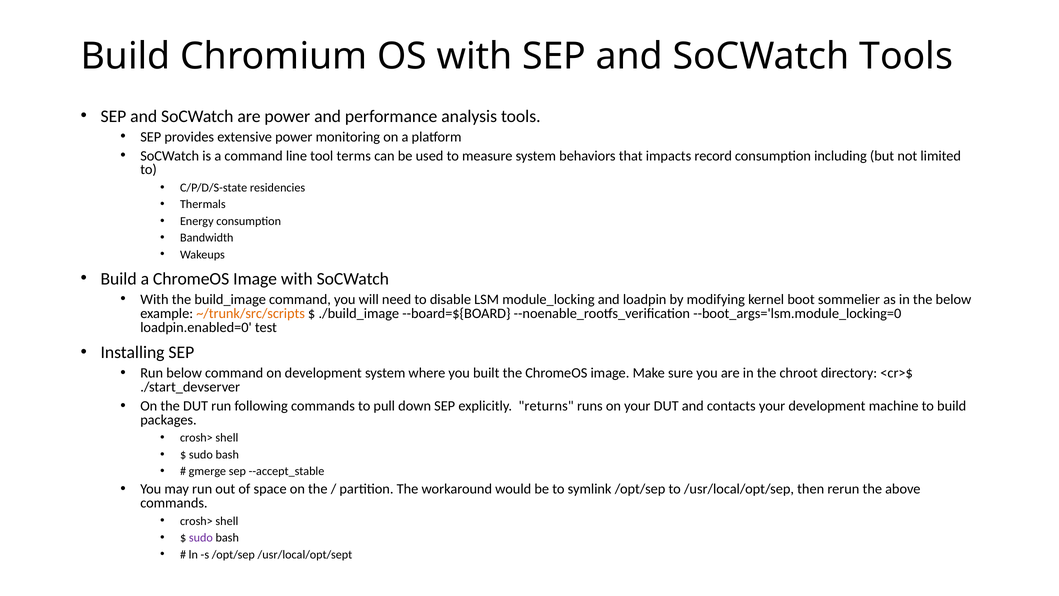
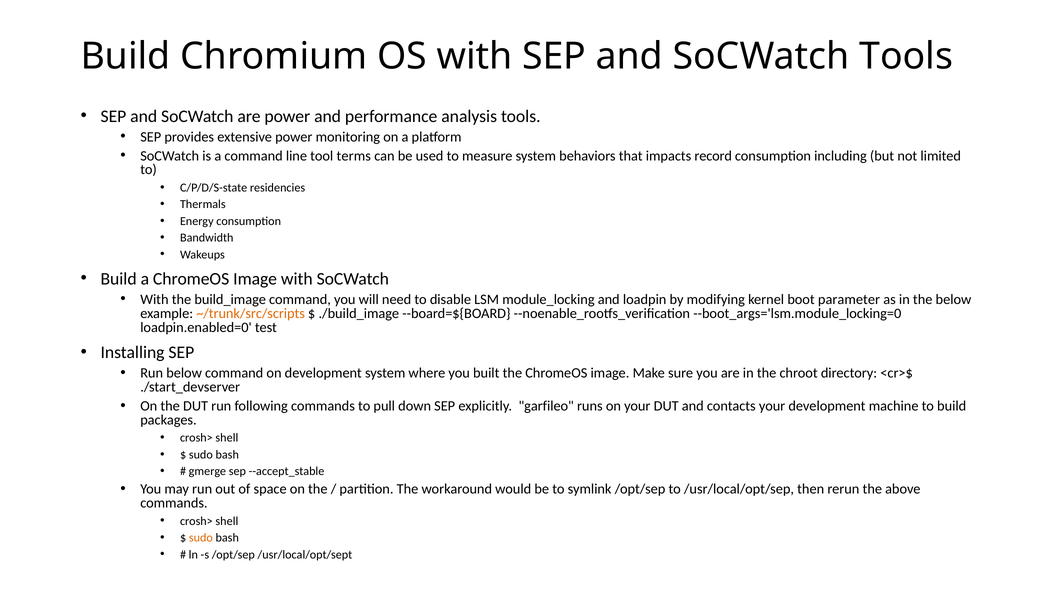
sommelier: sommelier -> parameter (849, 299)
returns: returns -> garfileo (546, 406)
sudo colour: purple -> orange (201, 537)
